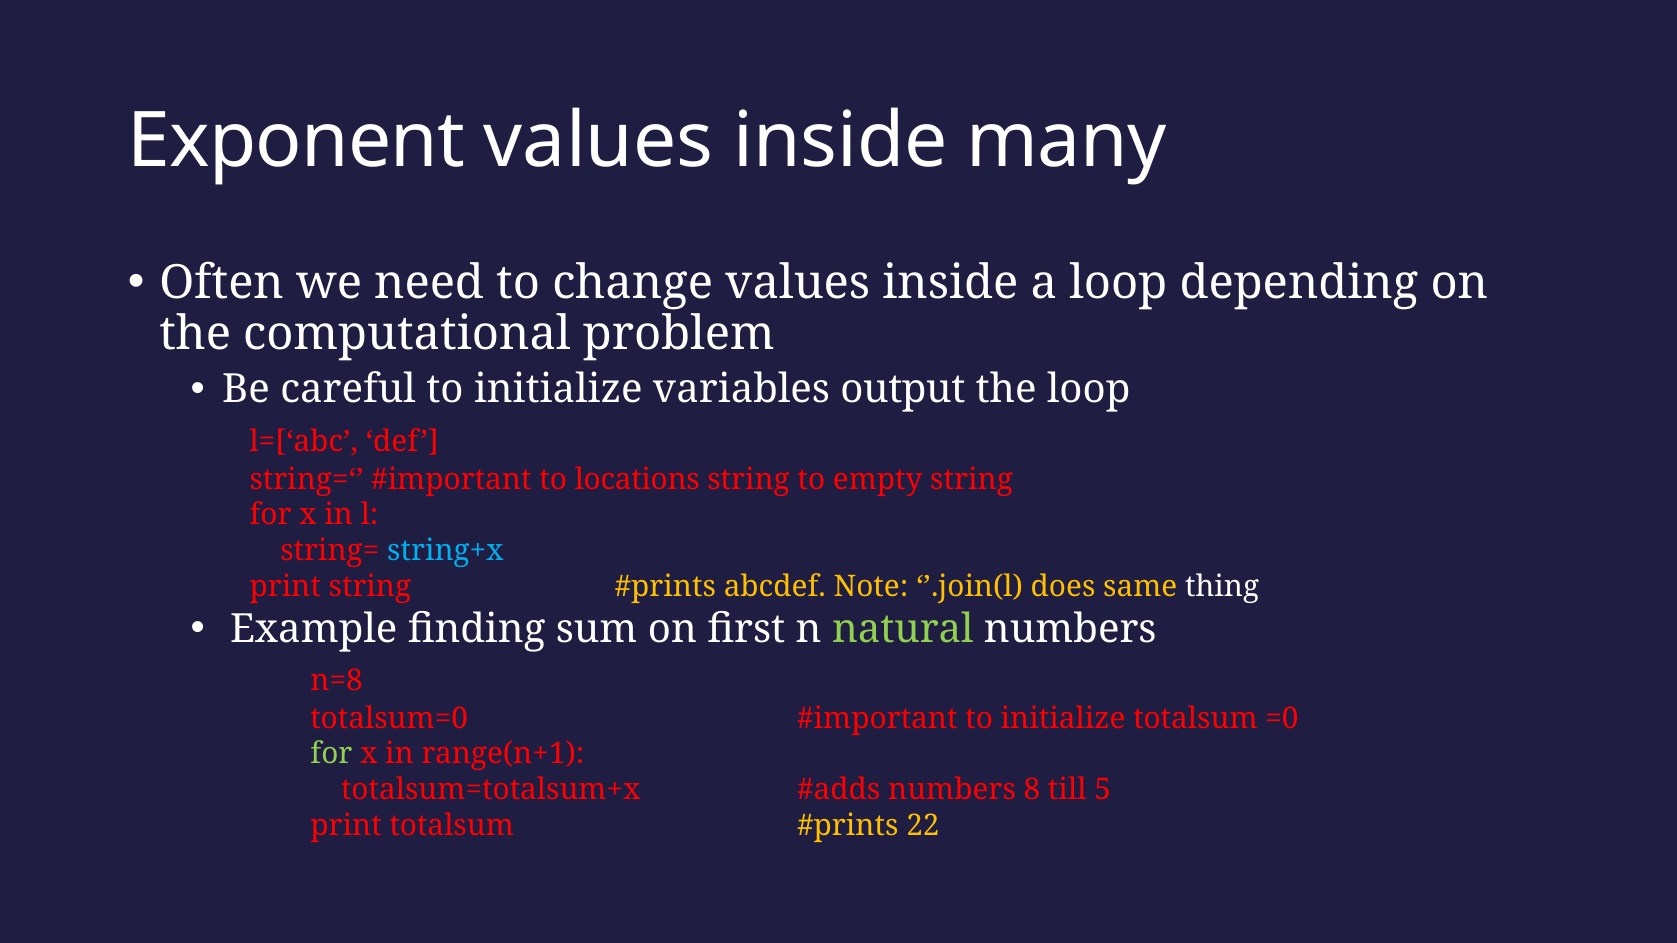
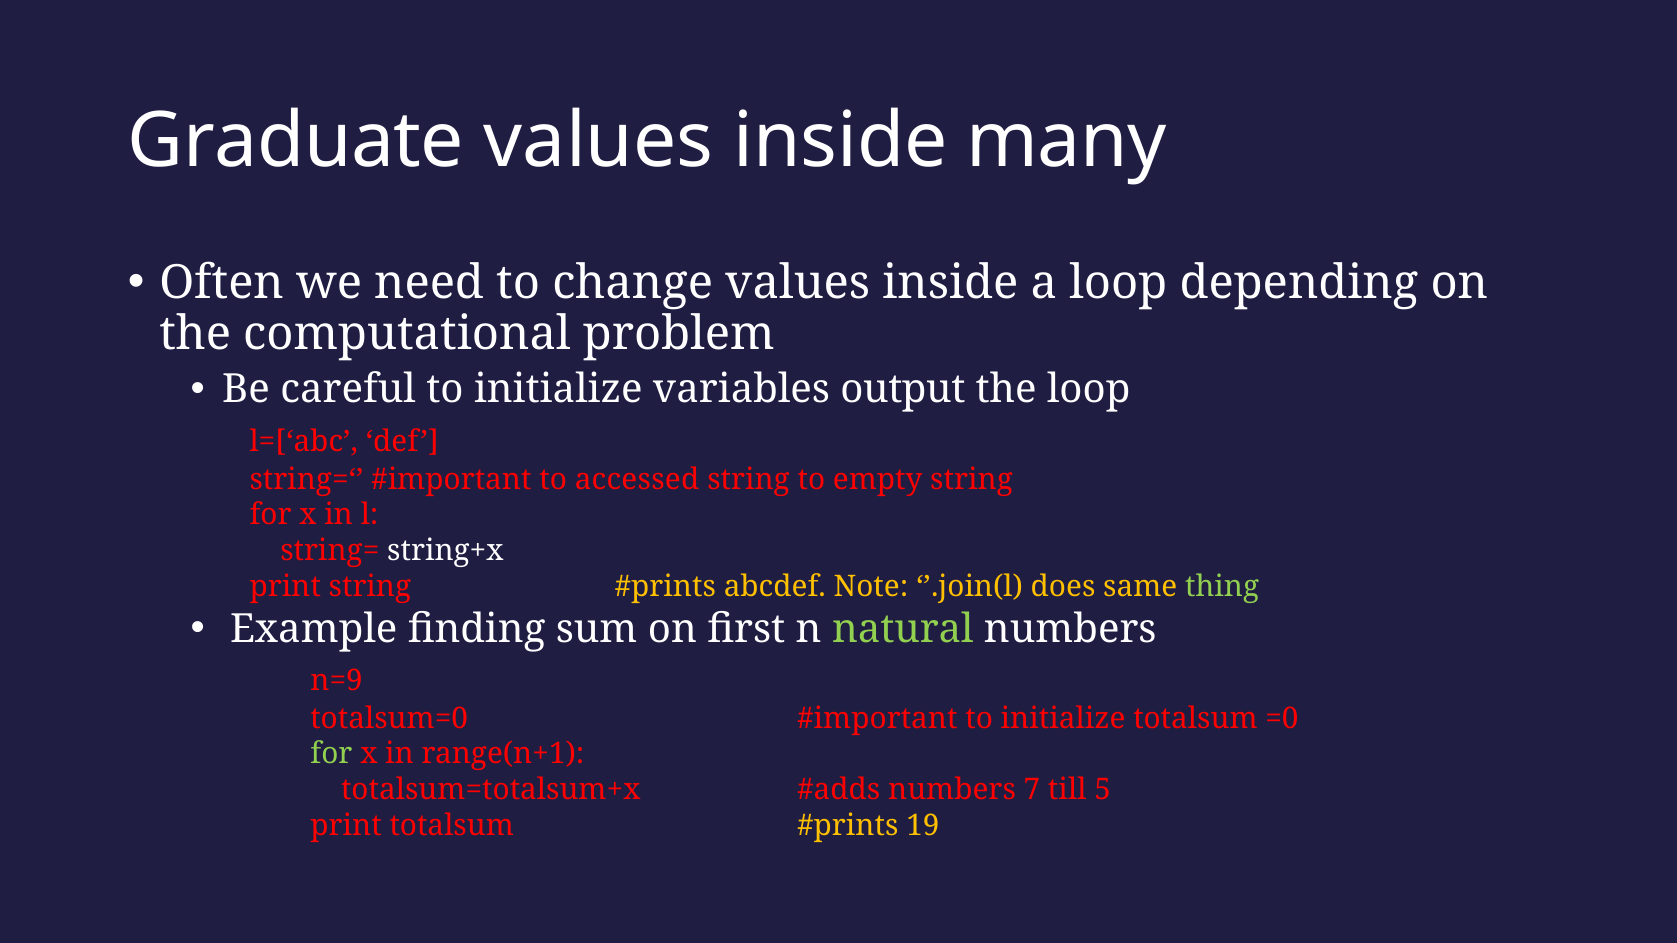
Exponent: Exponent -> Graduate (296, 141)
locations: locations -> accessed (637, 480)
string+x colour: light blue -> white (445, 551)
thing colour: white -> light green (1222, 587)
n=8: n=8 -> n=9 (337, 681)
8: 8 -> 7 (1032, 790)
22: 22 -> 19 (923, 826)
